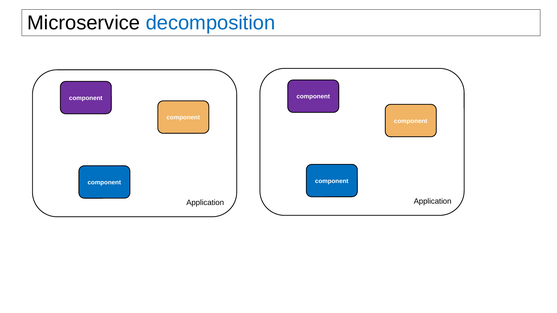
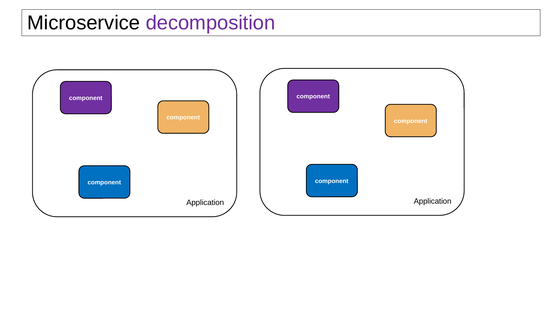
decomposition colour: blue -> purple (211, 23)
